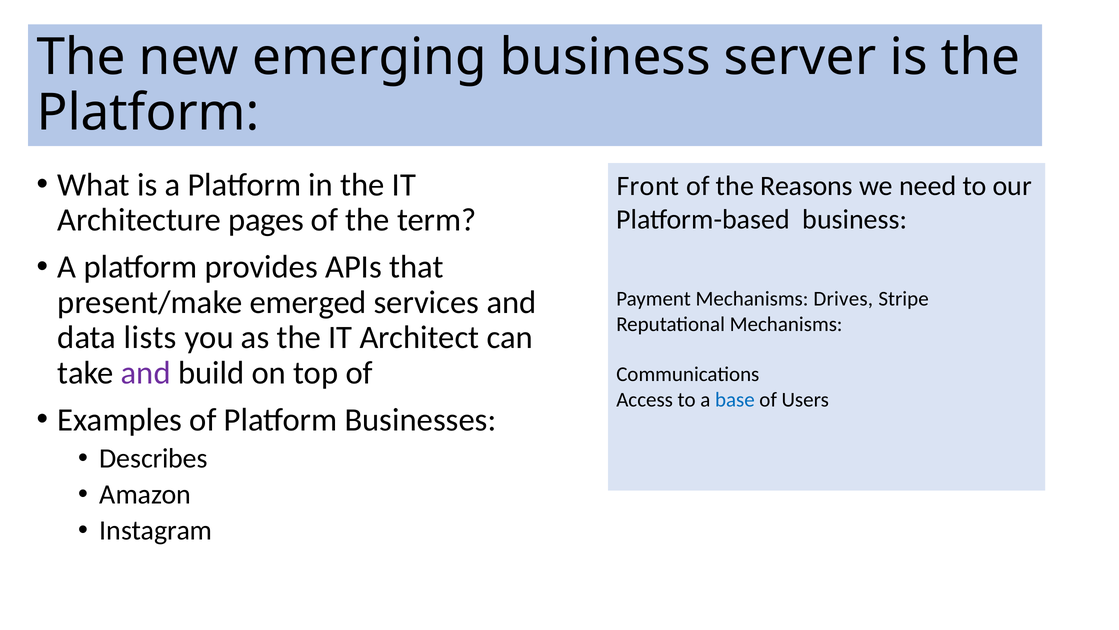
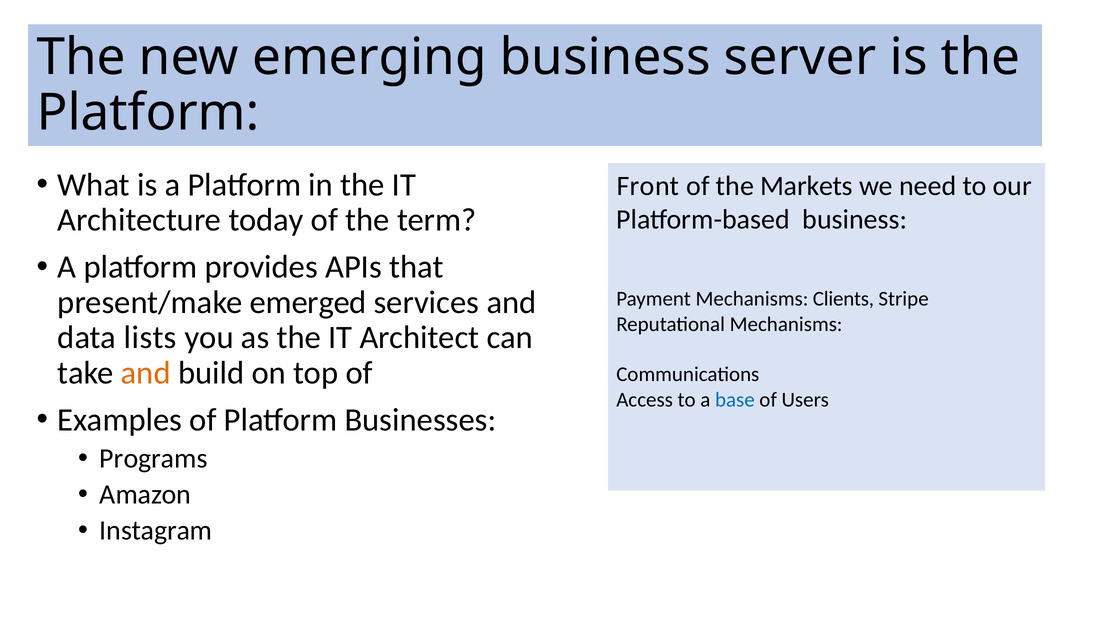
Reasons: Reasons -> Markets (807, 186)
pages: pages -> today (266, 220)
Drives: Drives -> Clients (843, 299)
and colour: purple -> orange (146, 373)
Describes: Describes -> Programs (153, 458)
